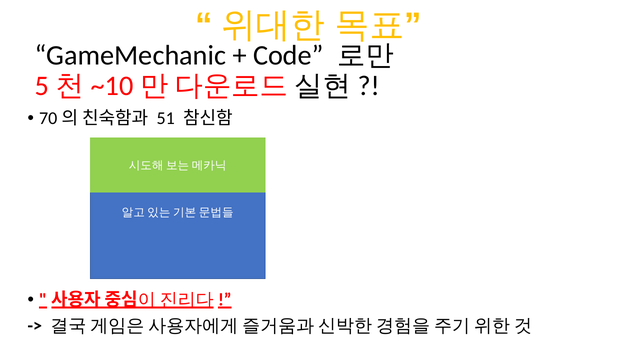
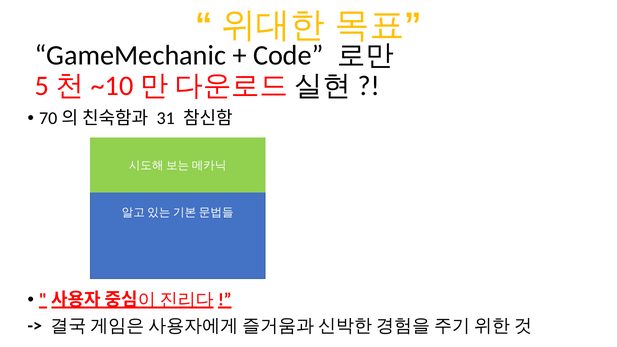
51: 51 -> 31 (166, 118)
